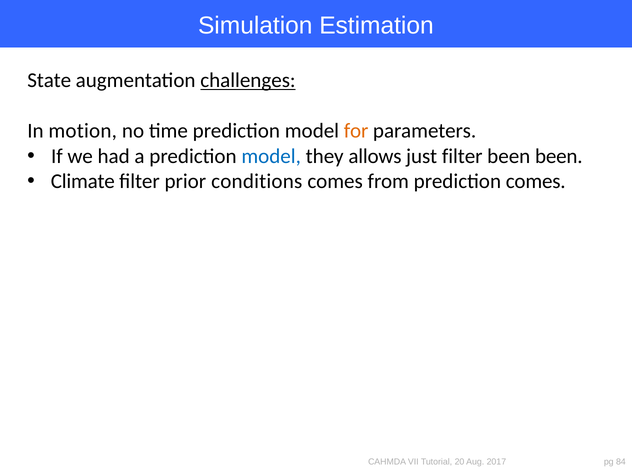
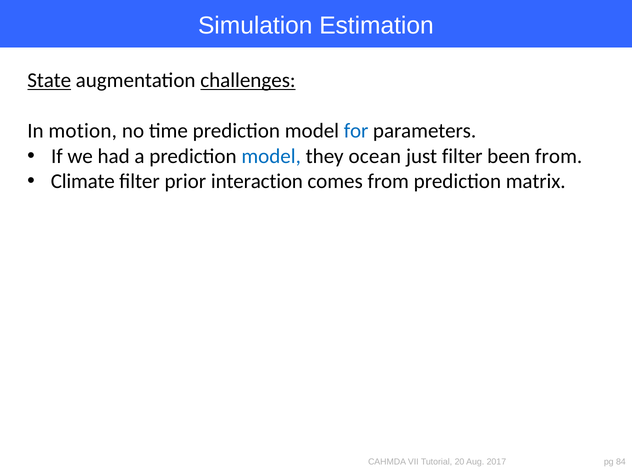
State underline: none -> present (49, 80)
for colour: orange -> blue (356, 131)
allows: allows -> ocean (375, 156)
been been: been -> from (559, 156)
conditions: conditions -> interaction (257, 182)
prediction comes: comes -> matrix (536, 182)
